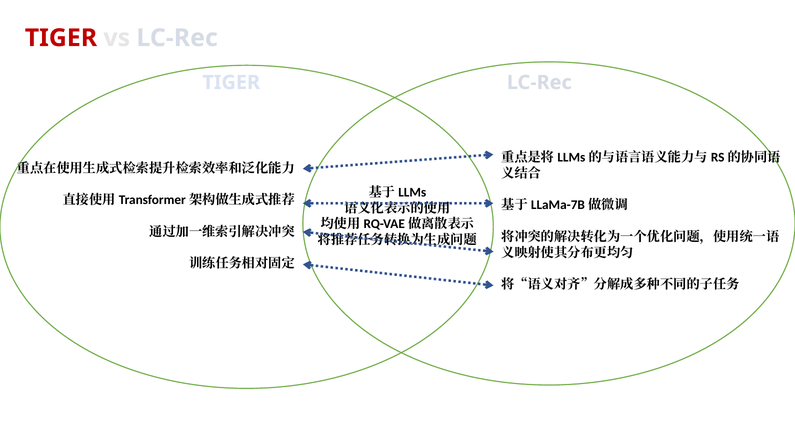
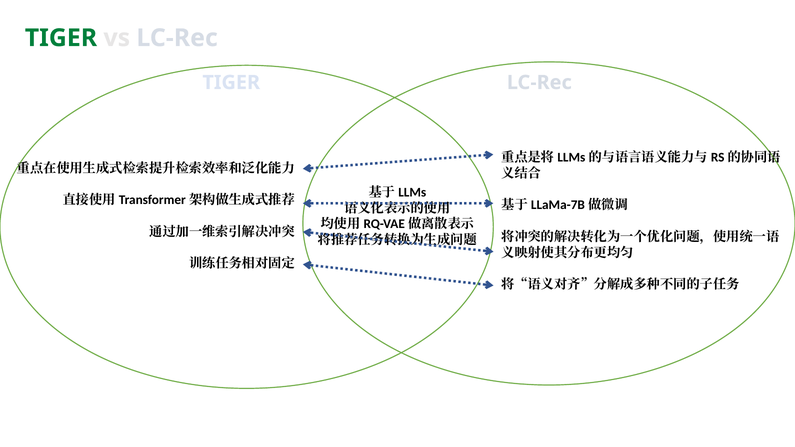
TIGER colour: red -> green (61, 38)
